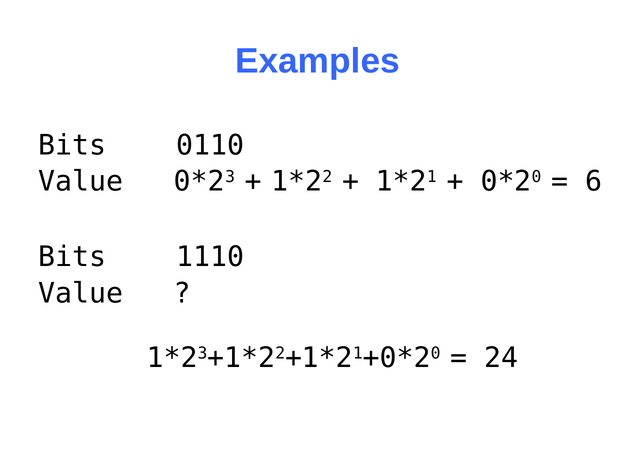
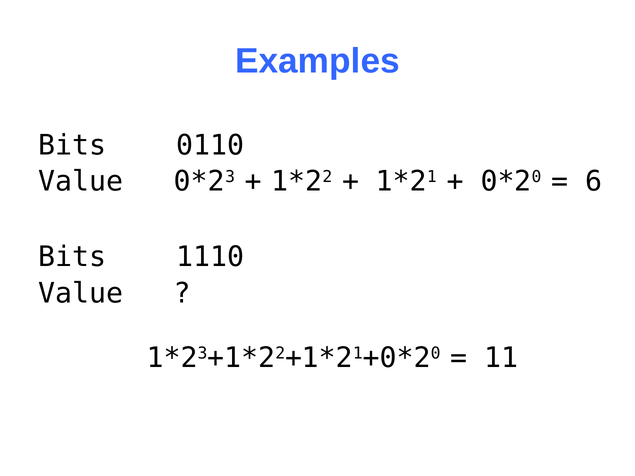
24: 24 -> 11 (501, 358)
